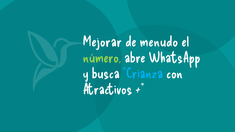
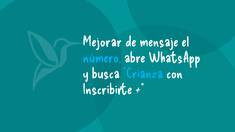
menudo: menudo -> mensaje (159, 42)
número colour: light green -> light blue (102, 58)
Atractivos: Atractivos -> Inscribirte (108, 89)
